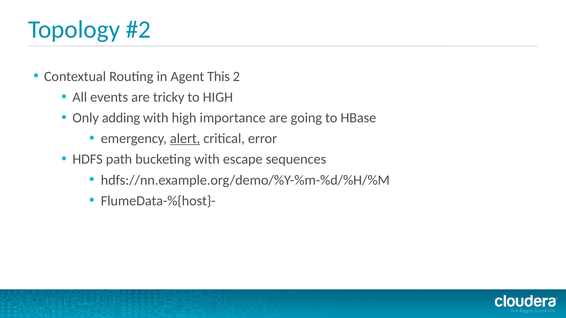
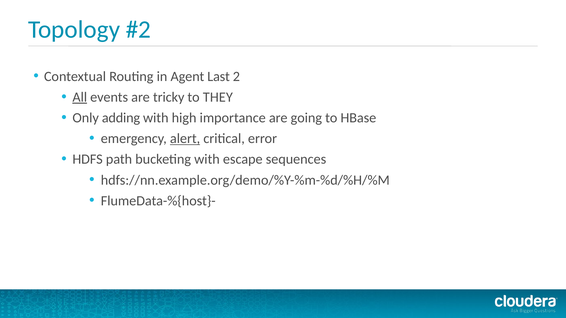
This: This -> Last (219, 77)
All underline: none -> present (80, 97)
to HIGH: HIGH -> THEY (218, 97)
